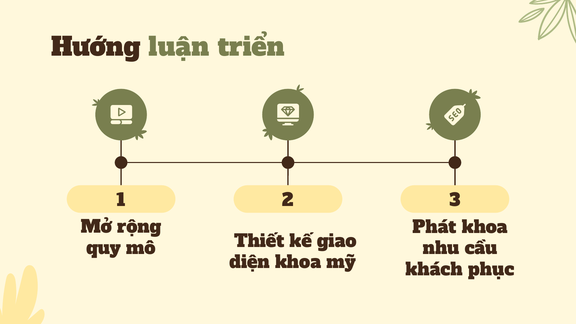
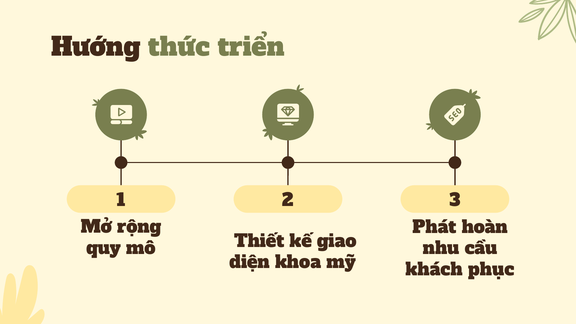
luận: luận -> thức (179, 47)
Phát khoa: khoa -> hoàn (485, 227)
